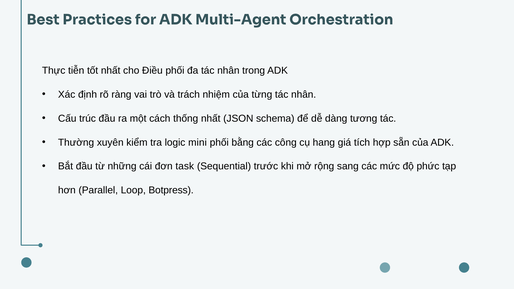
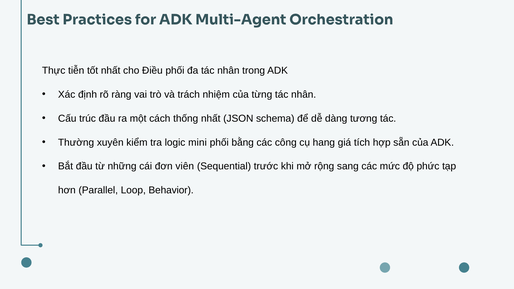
task: task -> viên (185, 166)
Botpress: Botpress -> Behavior (171, 190)
